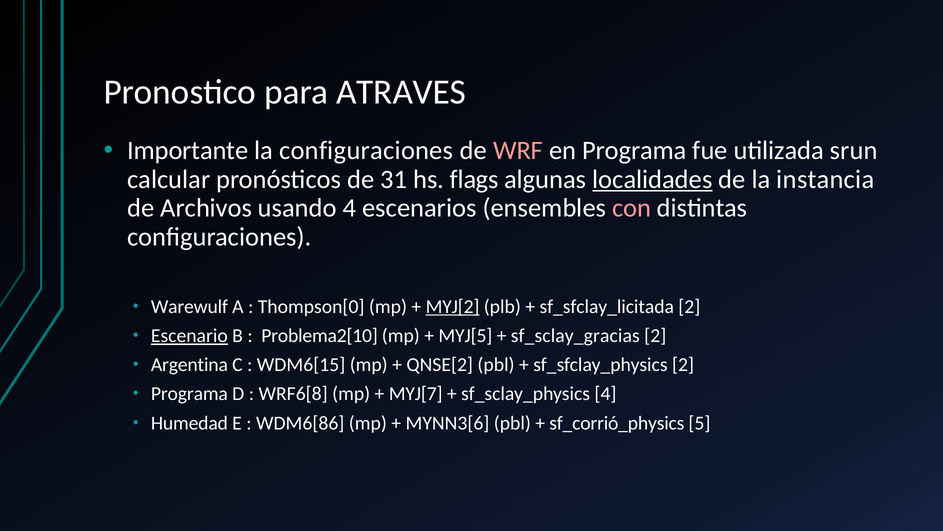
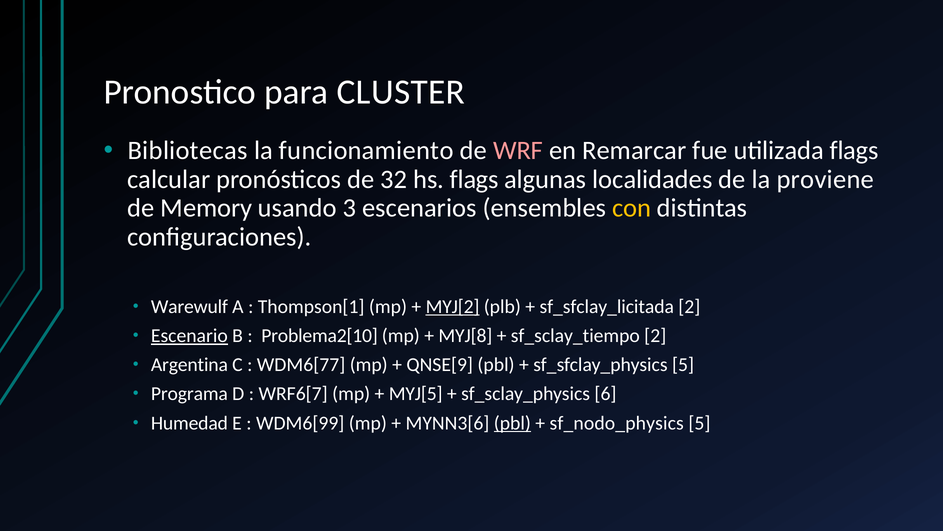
ATRAVES: ATRAVES -> CLUSTER (401, 92)
Importante: Importante -> Bibliotecas (188, 151)
la configuraciones: configuraciones -> funcionamiento (366, 151)
en Programa: Programa -> Remarcar (634, 151)
utilizada srun: srun -> flags (854, 151)
31: 31 -> 32 (394, 179)
localidades underline: present -> none (652, 179)
instancia: instancia -> proviene (825, 179)
Archivos: Archivos -> Memory (206, 208)
usando 4: 4 -> 3 (350, 208)
con colour: pink -> yellow (632, 208)
Thompson[0: Thompson[0 -> Thompson[1 (311, 306)
MYJ[5: MYJ[5 -> MYJ[8 (465, 335)
sf_sclay_gracias: sf_sclay_gracias -> sf_sclay_tiempo (575, 335)
WDM6[15: WDM6[15 -> WDM6[77 (301, 365)
QNSE[2: QNSE[2 -> QNSE[9 (440, 365)
sf_sfclay_physics 2: 2 -> 5 (683, 365)
WRF6[8: WRF6[8 -> WRF6[7 (293, 394)
MYJ[7: MYJ[7 -> MYJ[5 (416, 394)
sf_sclay_physics 4: 4 -> 6 (605, 394)
WDM6[86: WDM6[86 -> WDM6[99 (300, 423)
pbl underline: none -> present (512, 423)
sf_corrió_physics: sf_corrió_physics -> sf_nodo_physics (617, 423)
